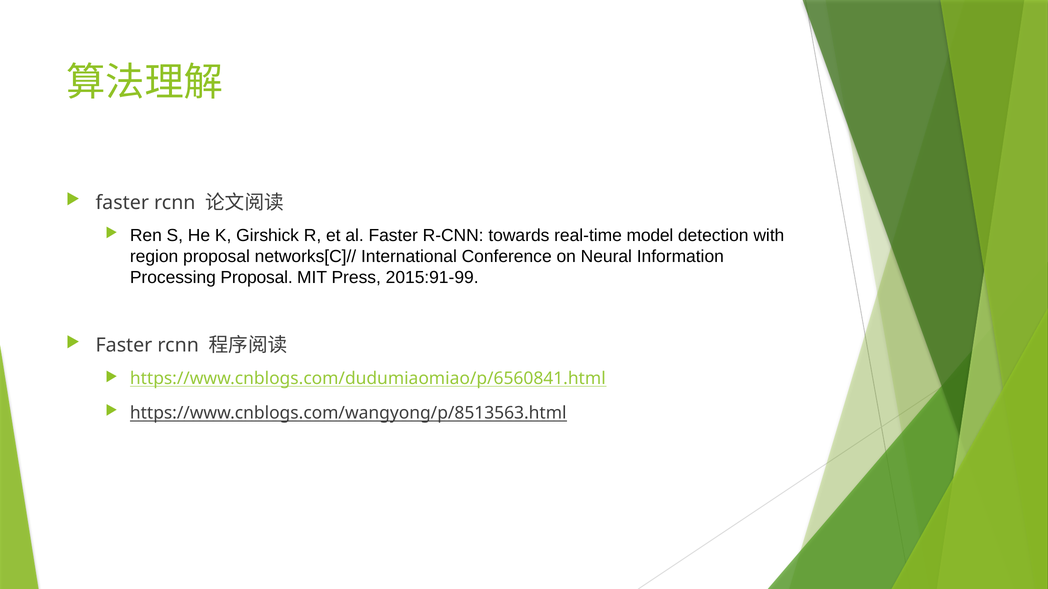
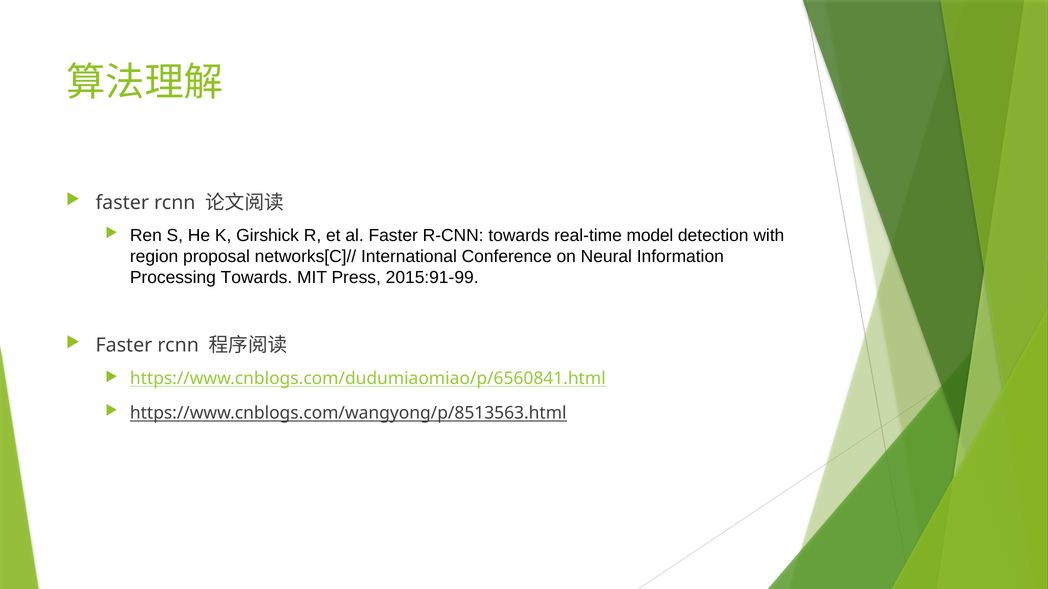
Processing Proposal: Proposal -> Towards (257, 278)
